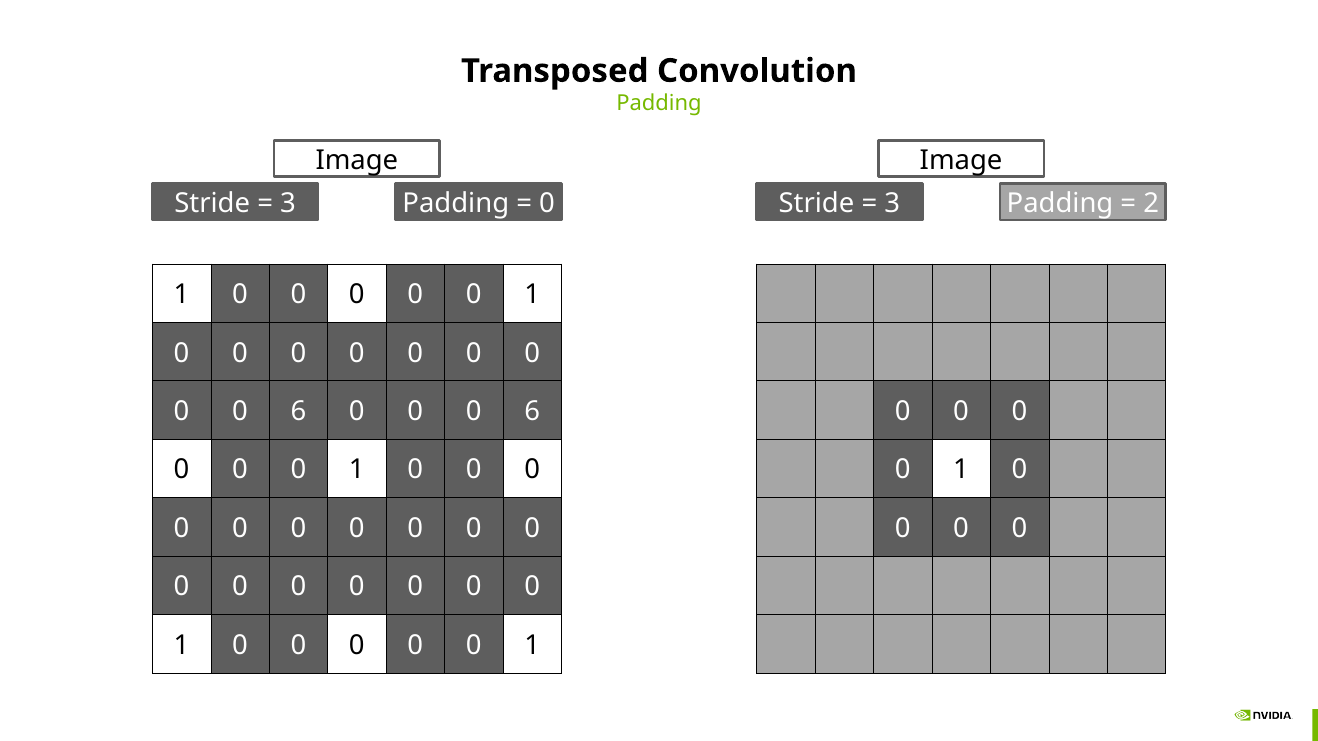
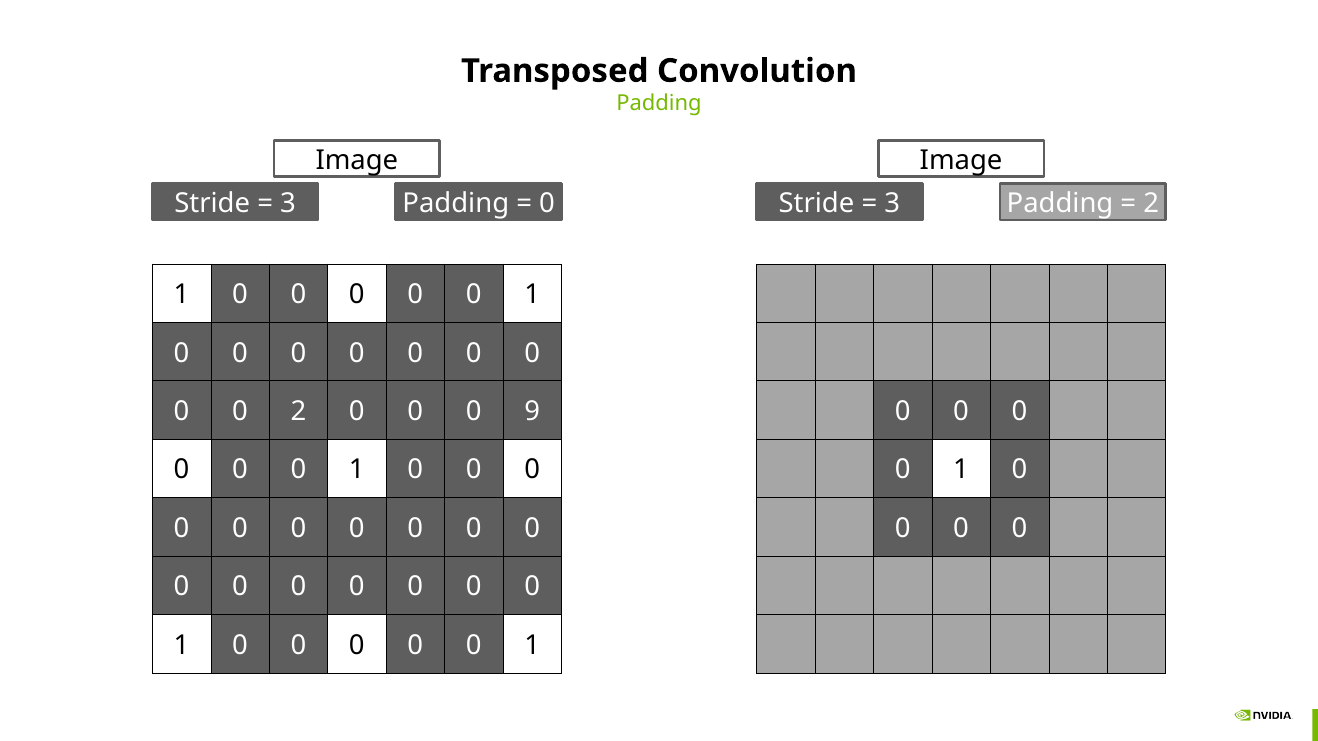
6: 6 -> 2 (298, 412)
6: 6 -> 9 (532, 412)
